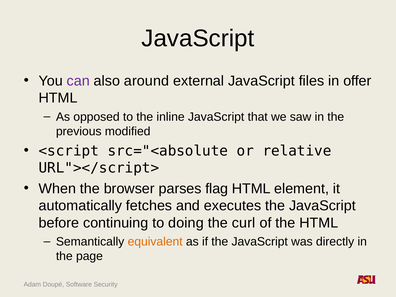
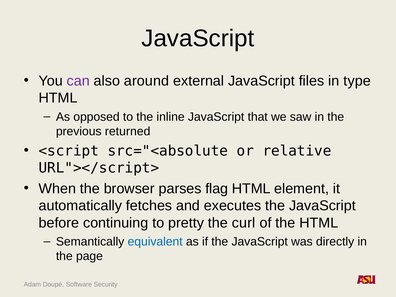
offer: offer -> type (357, 81)
modified: modified -> returned (128, 131)
doing: doing -> pretty (186, 223)
equivalent colour: orange -> blue (155, 242)
